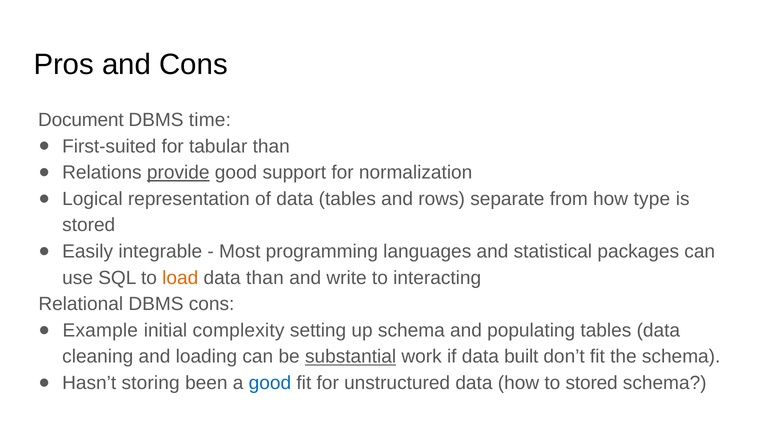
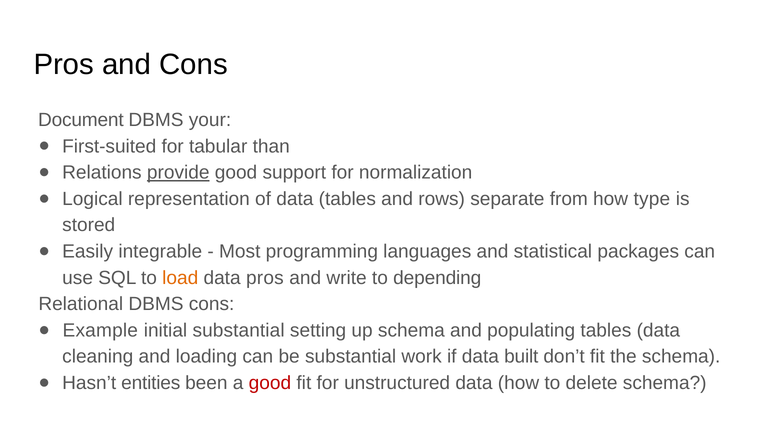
time: time -> your (210, 120)
data than: than -> pros (265, 278)
interacting: interacting -> depending (437, 278)
initial complexity: complexity -> substantial (239, 331)
substantial underline: present -> none (351, 357)
storing: storing -> entities (151, 383)
good colour: blue -> red (270, 383)
to stored: stored -> delete (592, 383)
